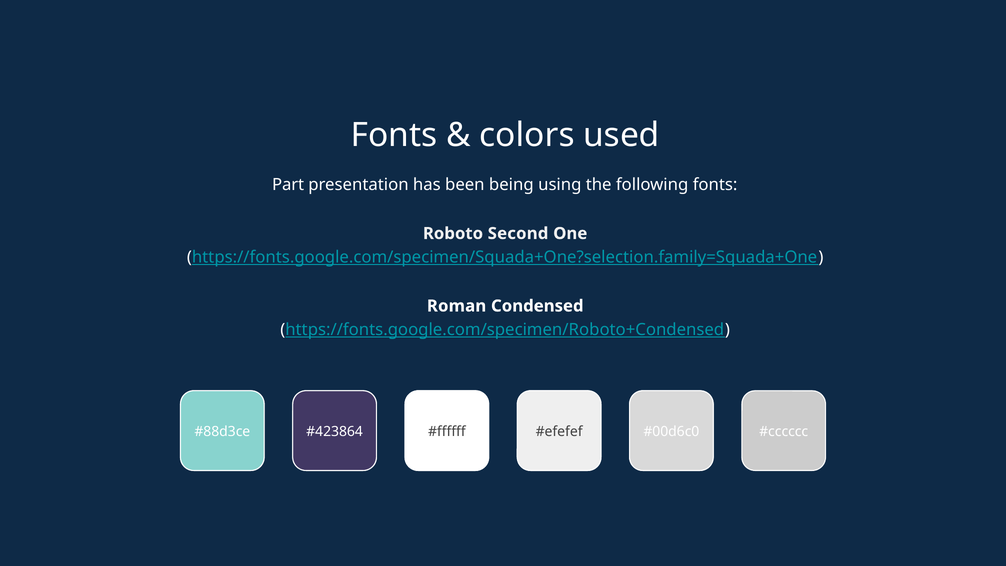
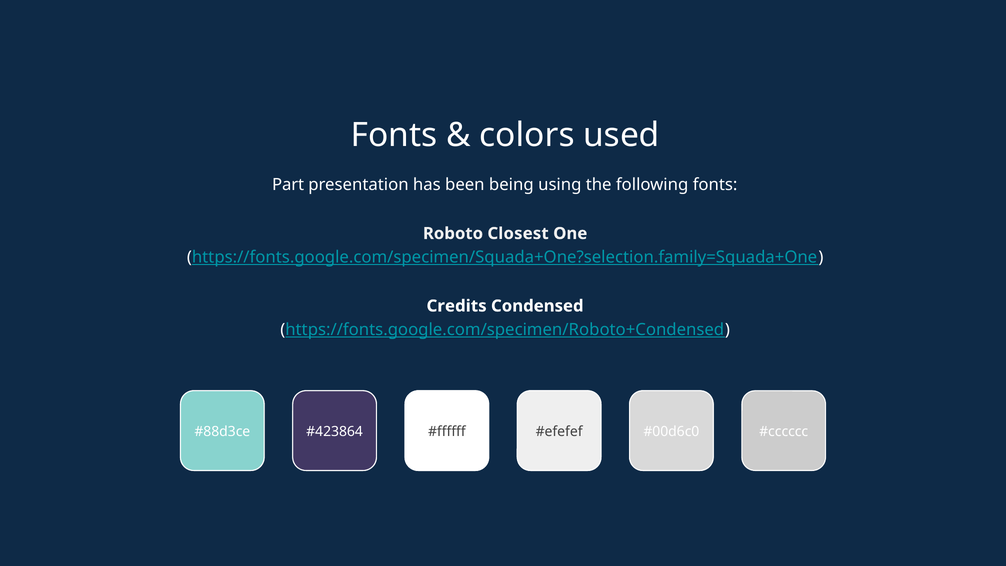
Second: Second -> Closest (518, 233)
Roman: Roman -> Credits (457, 306)
